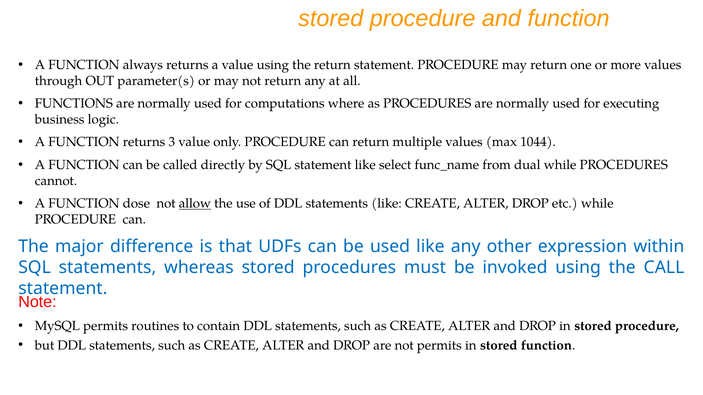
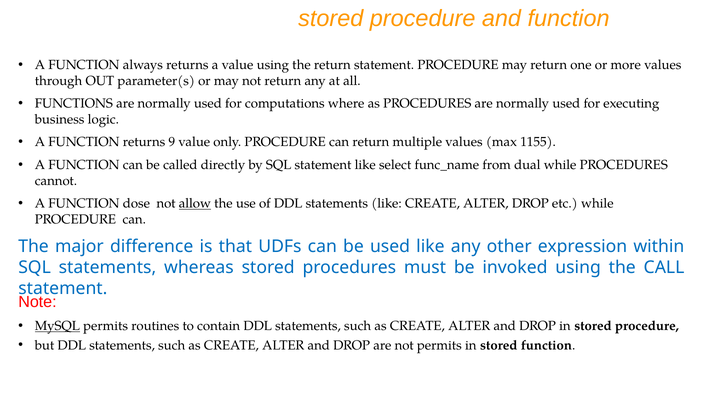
3: 3 -> 9 (172, 142)
1044: 1044 -> 1155 (538, 142)
MySQL underline: none -> present (57, 326)
